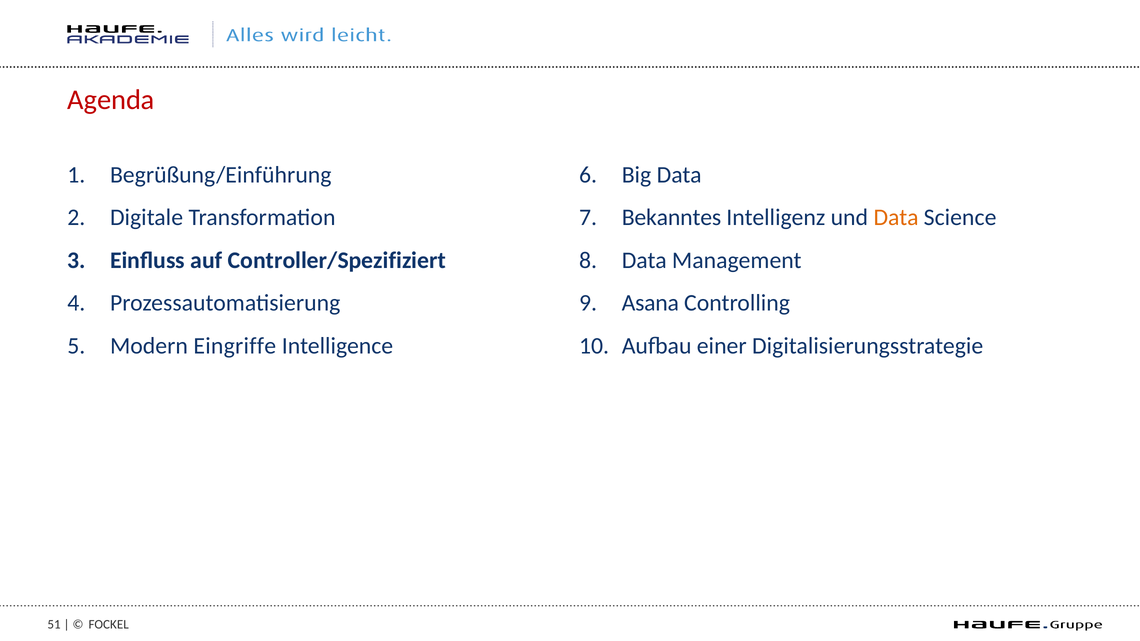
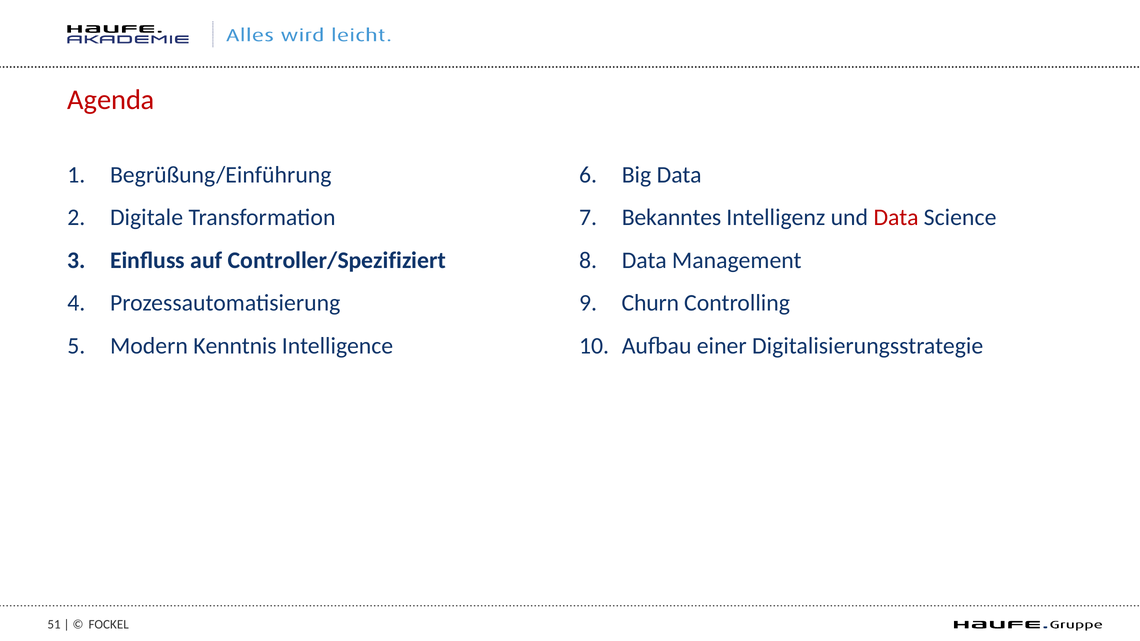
Data colour: orange -> red (896, 218)
Asana: Asana -> Churn (650, 303)
Eingriffe: Eingriffe -> Kenntnis (235, 346)
